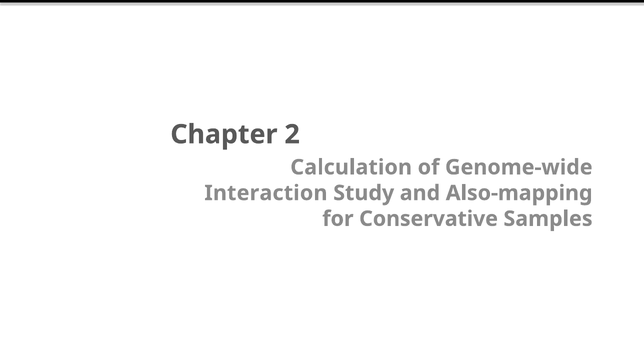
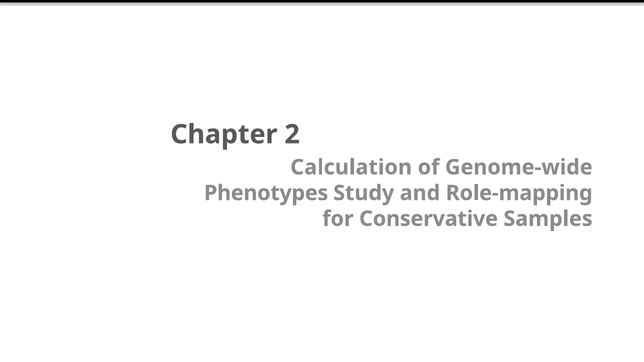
Interaction: Interaction -> Phenotypes (266, 193)
Also-mapping: Also-mapping -> Role-mapping (519, 193)
